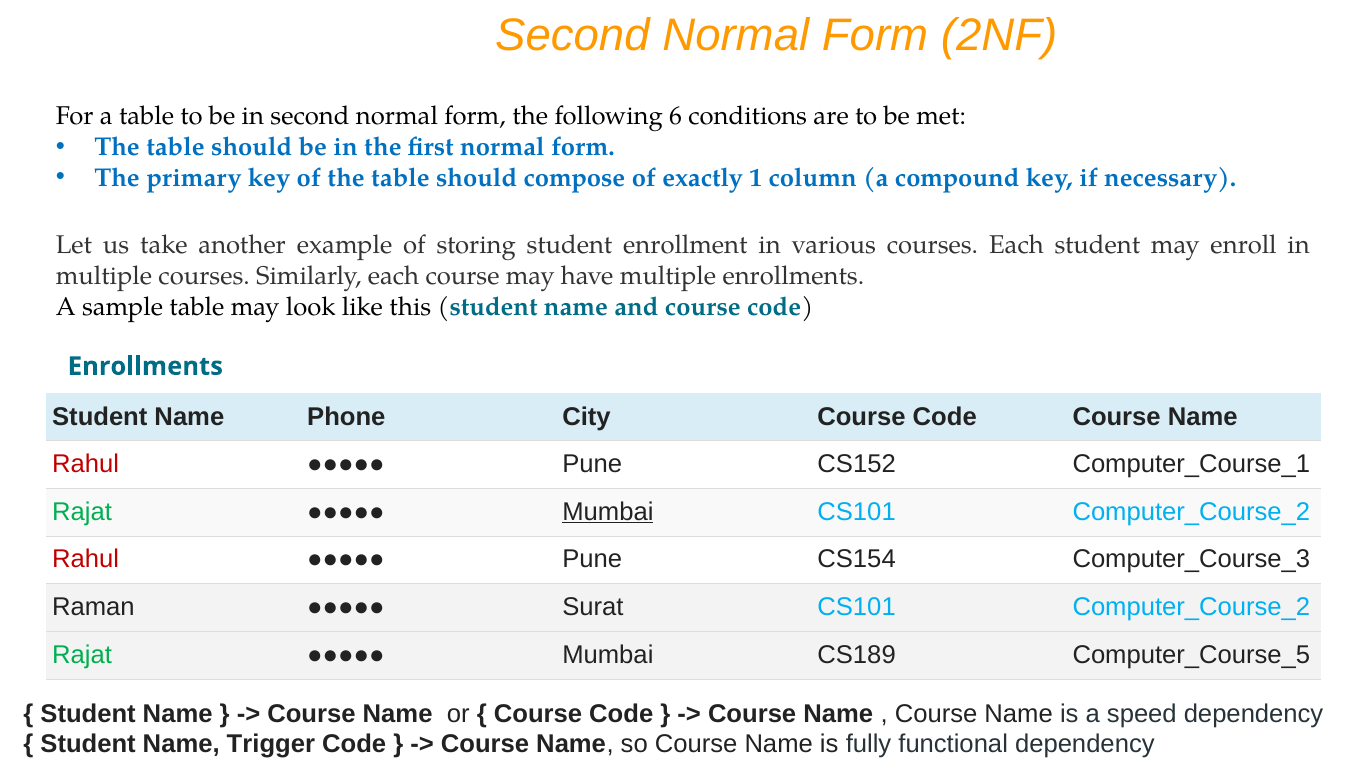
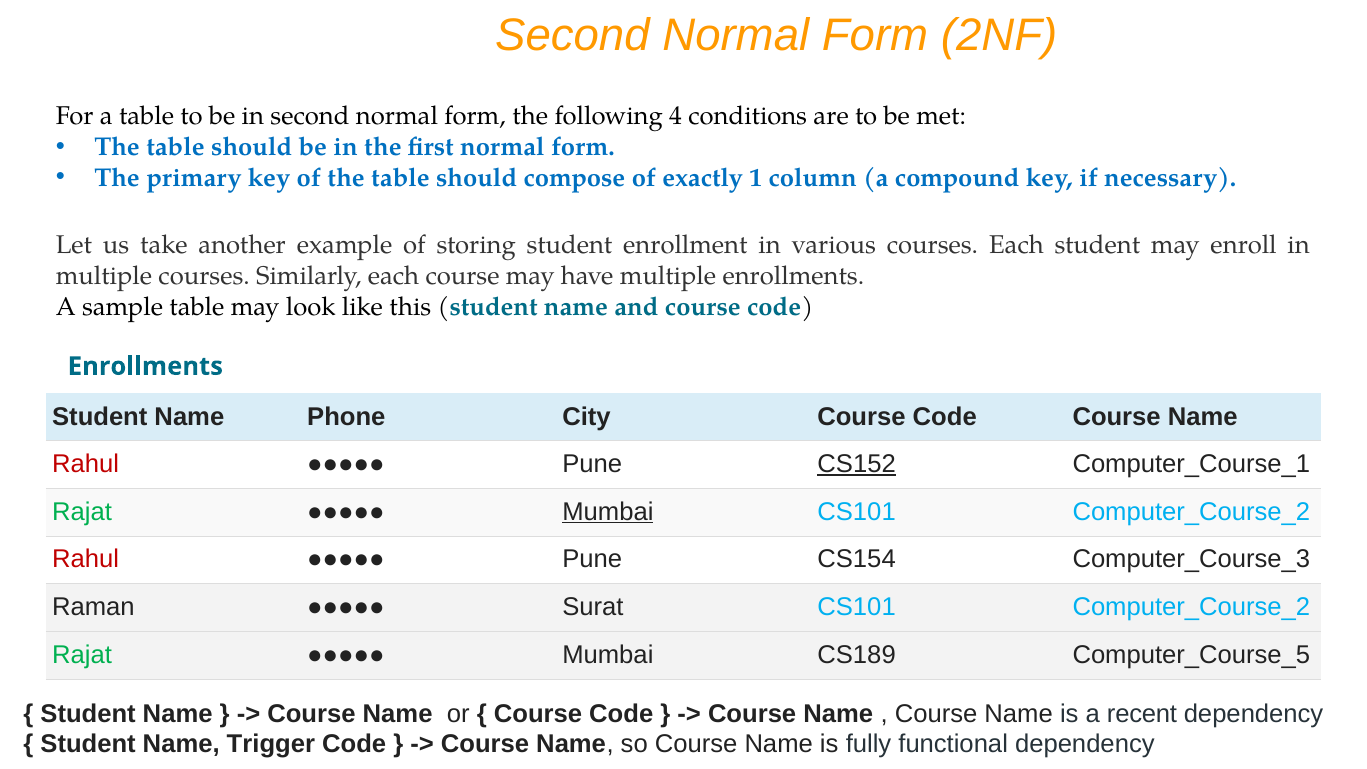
6: 6 -> 4 (676, 116)
CS152 underline: none -> present (857, 464)
speed: speed -> recent (1142, 714)
